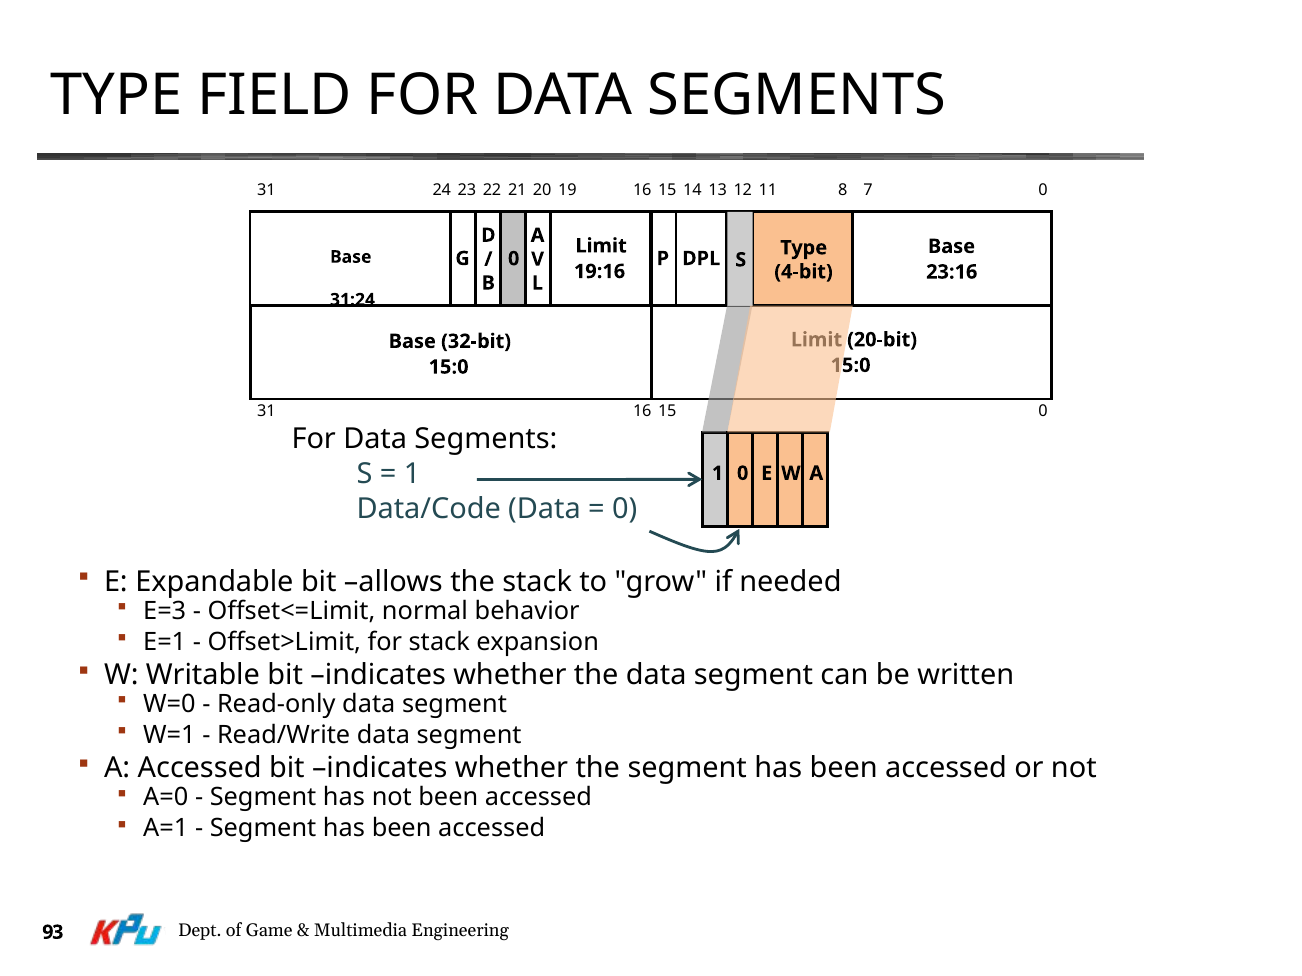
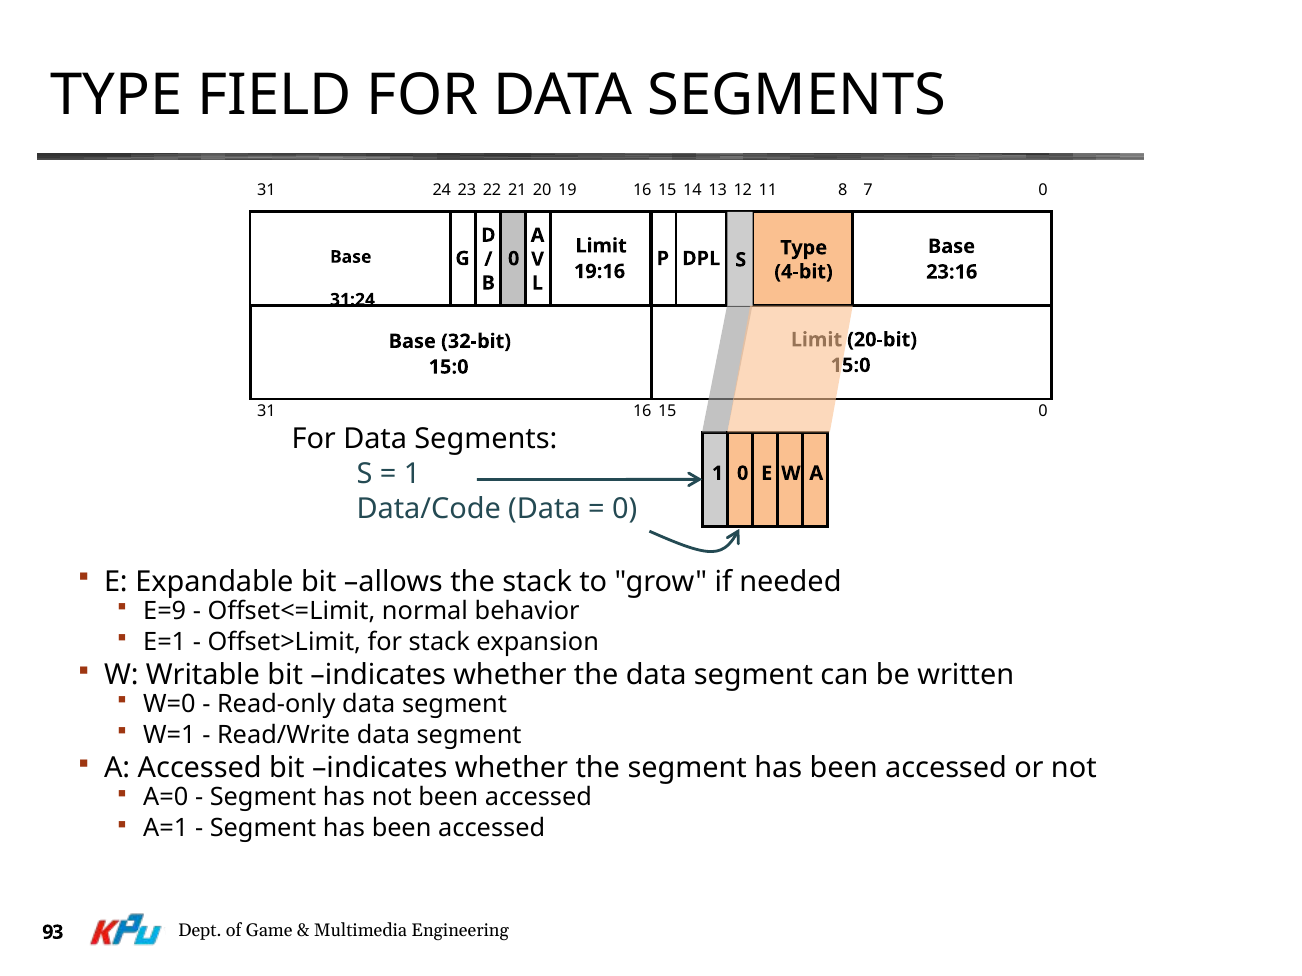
E=3: E=3 -> E=9 (165, 611)
